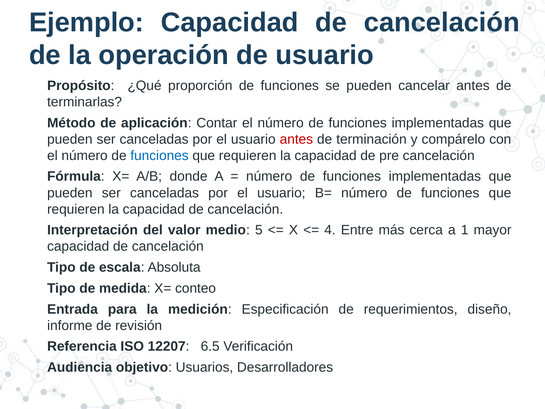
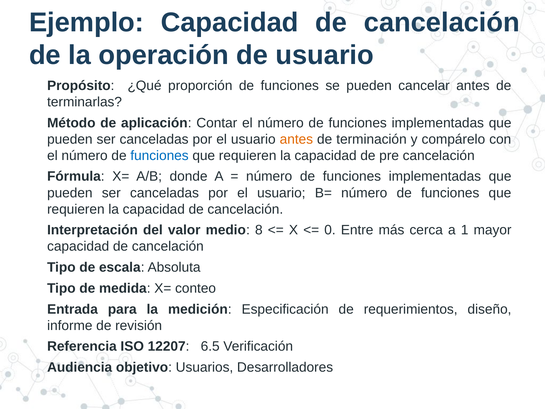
antes colour: red -> orange (296, 139)
5: 5 -> 8 (259, 230)
4: 4 -> 0 (330, 230)
